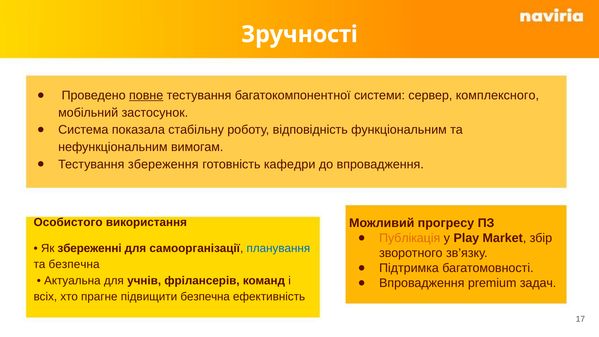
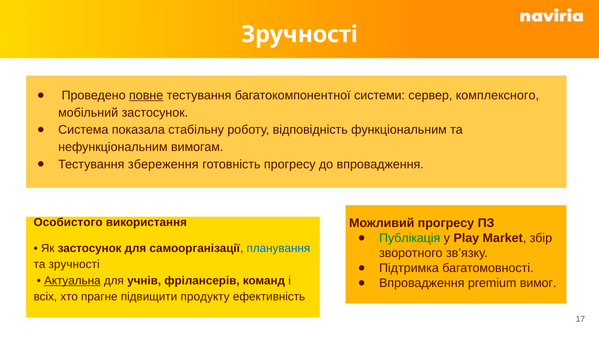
готовність кафедри: кафедри -> прогресу (290, 164)
Публікація colour: orange -> green (410, 238)
Як збереженні: збереженні -> застосунок (90, 248)
та безпечна: безпечна -> зручності (74, 264)
Актуальна underline: none -> present (72, 280)
задач: задач -> вимог (538, 283)
підвищити безпечна: безпечна -> продукту (205, 297)
